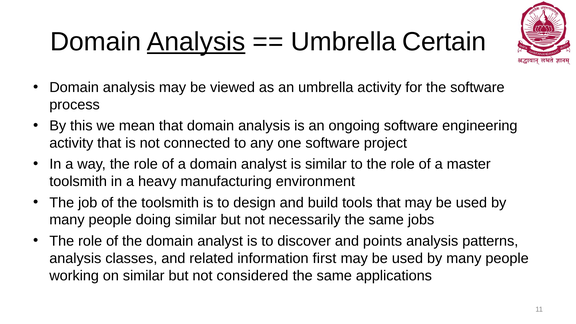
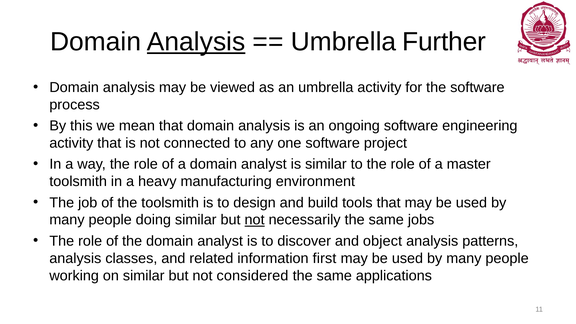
Certain: Certain -> Further (444, 42)
not underline: none -> present (255, 220)
points: points -> object (383, 241)
